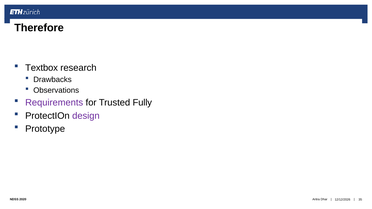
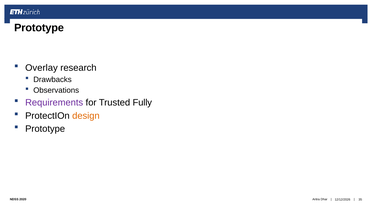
Therefore: Therefore -> Prototype (39, 28)
Textbox: Textbox -> Overlay (41, 68)
design colour: purple -> orange (86, 116)
